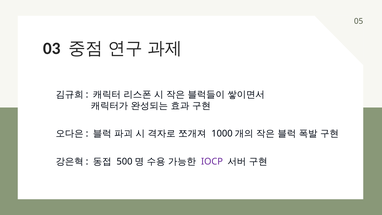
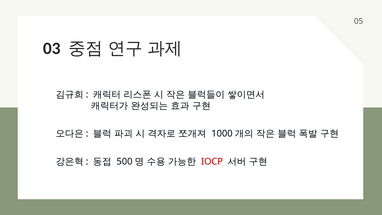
IOCP colour: purple -> red (212, 161)
